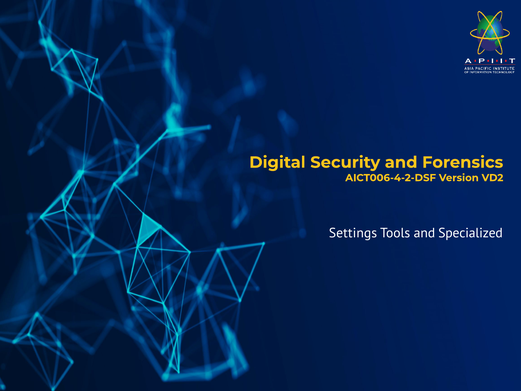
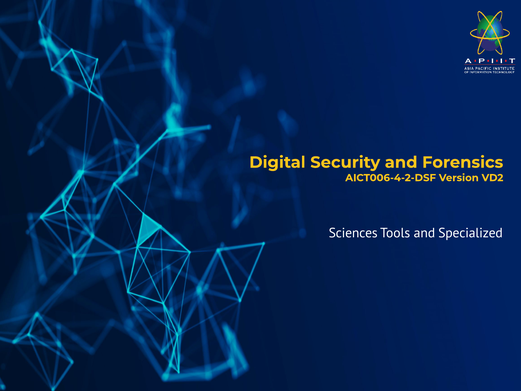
Settings: Settings -> Sciences (353, 233)
